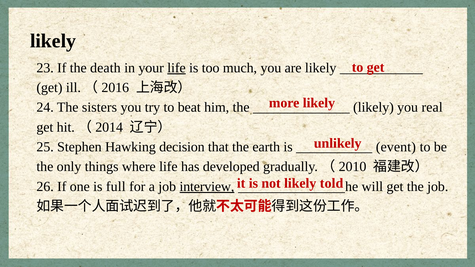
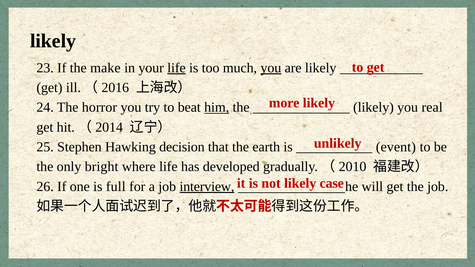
death: death -> make (105, 68)
you underline: none -> present (271, 68)
sisters: sisters -> horror (99, 107)
him underline: none -> present (217, 107)
things: things -> bright (102, 167)
told: told -> case (332, 183)
